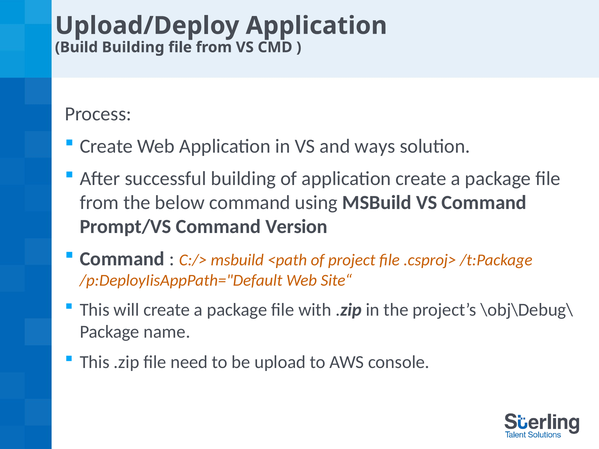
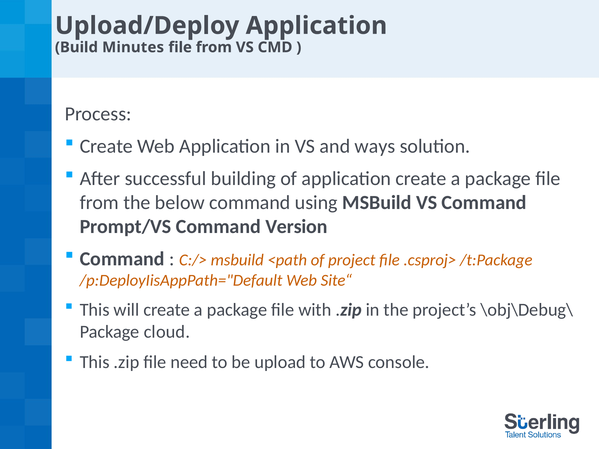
Build Building: Building -> Minutes (133, 47)
name: name -> cloud (167, 332)
